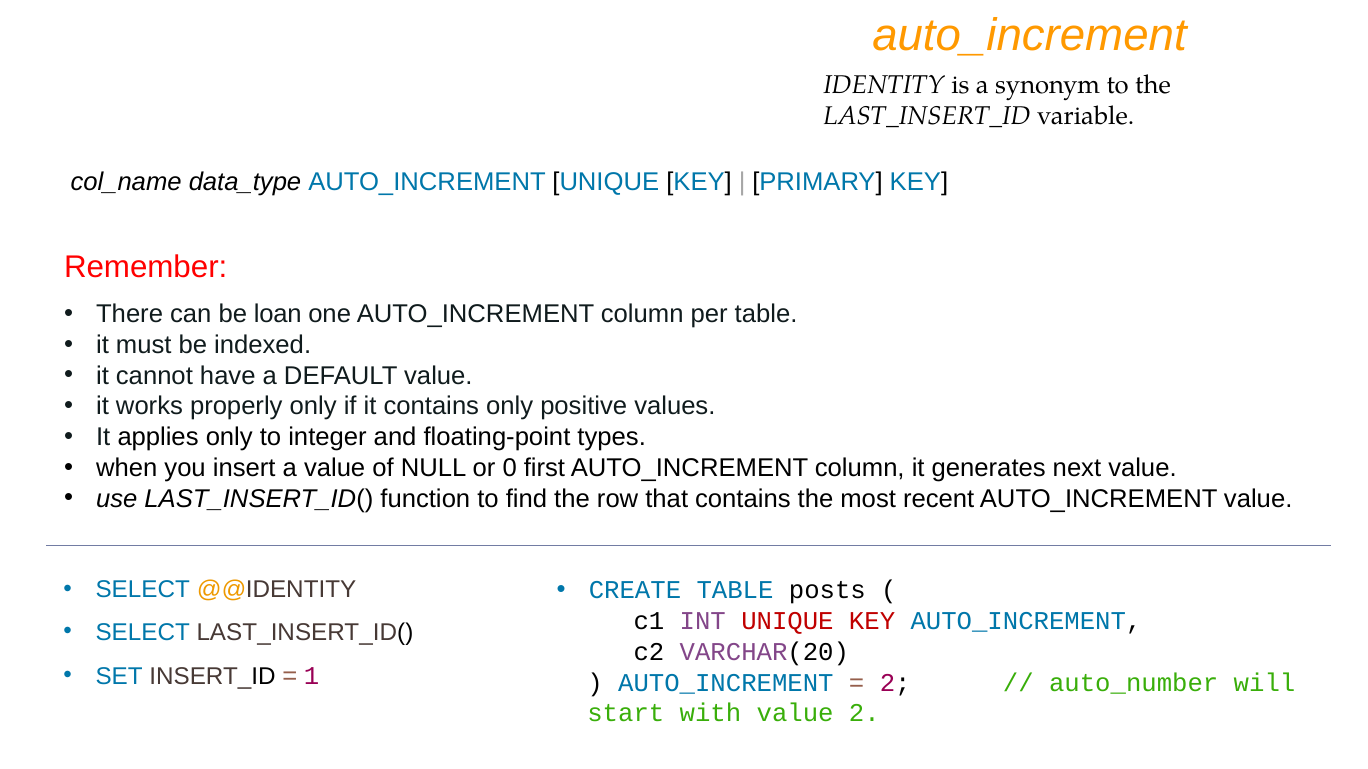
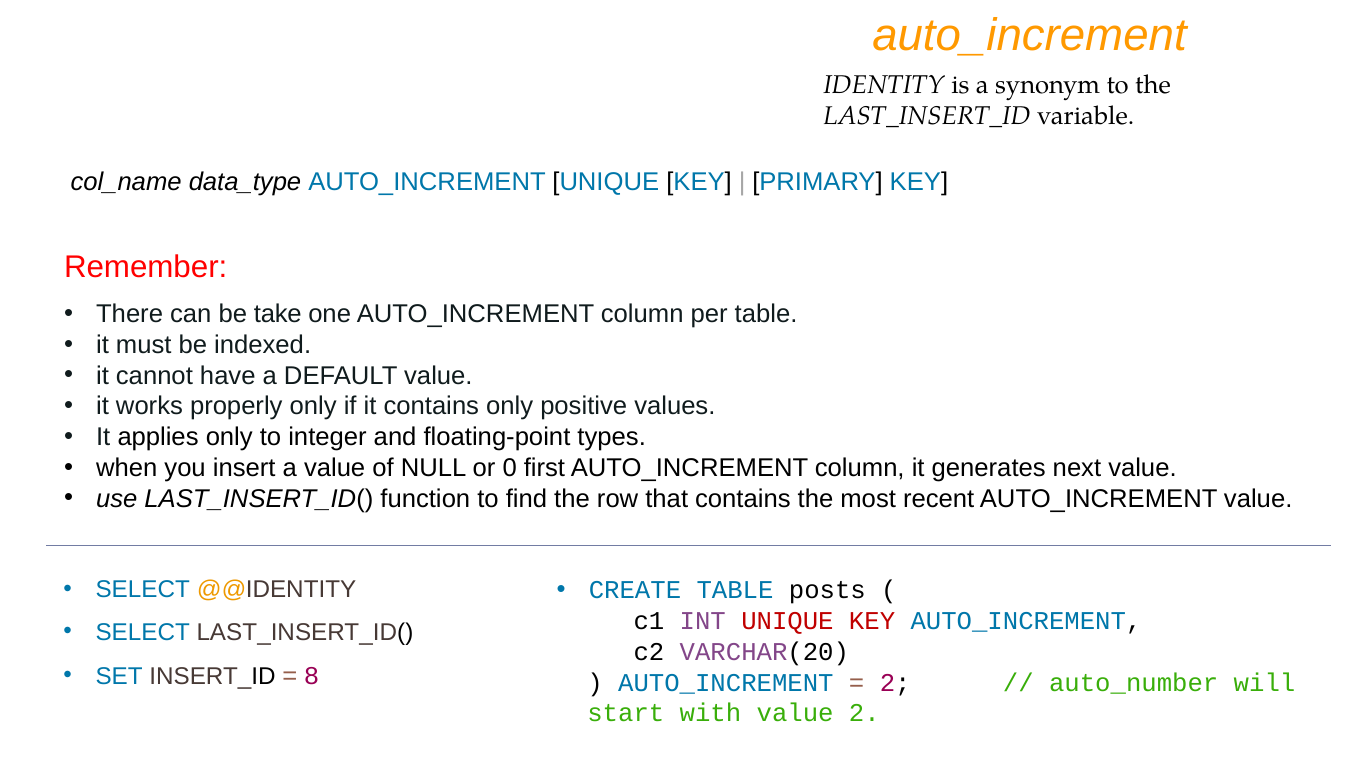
loan: loan -> take (278, 314)
1: 1 -> 8 (312, 676)
